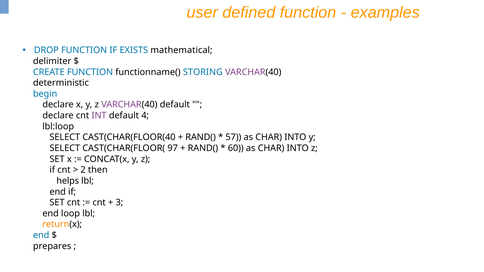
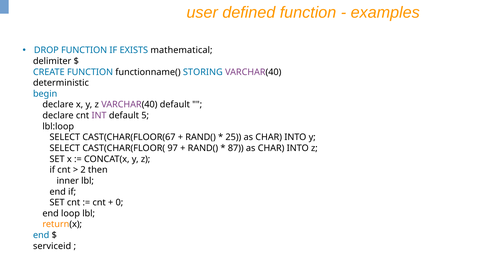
4: 4 -> 5 (145, 116)
CAST(CHAR(FLOOR(40: CAST(CHAR(FLOOR(40 -> CAST(CHAR(FLOOR(67 (129, 137)
57: 57 -> 25 (233, 137)
60: 60 -> 87 (236, 148)
helps: helps -> inner (68, 181)
3: 3 -> 0 (119, 203)
prepares: prepares -> serviceid (52, 246)
